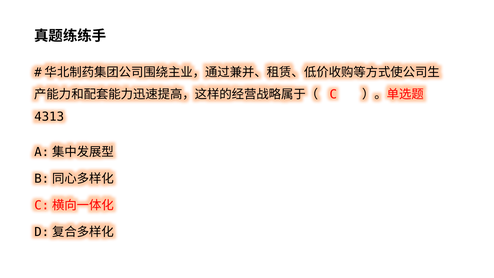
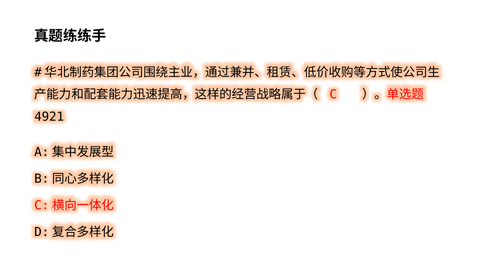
4313: 4313 -> 4921 (49, 117)
